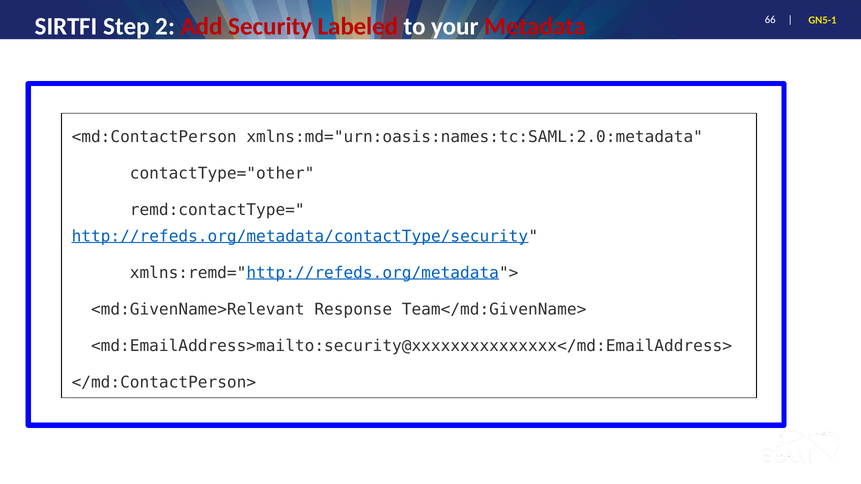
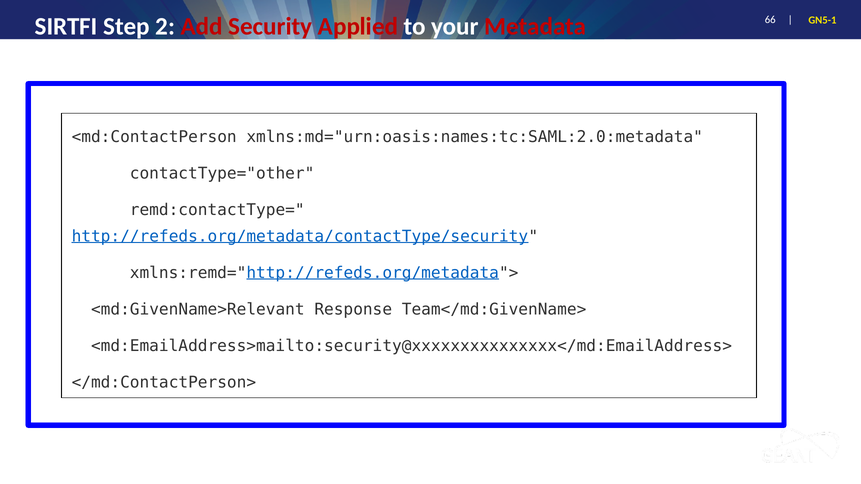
Labeled: Labeled -> Applied (358, 26)
